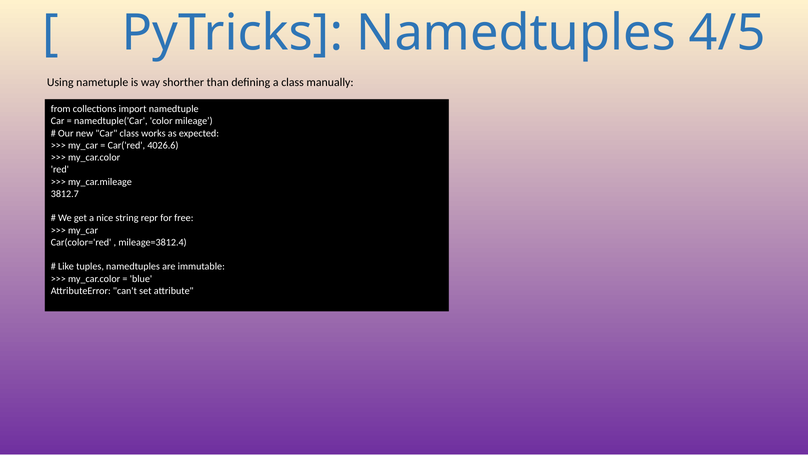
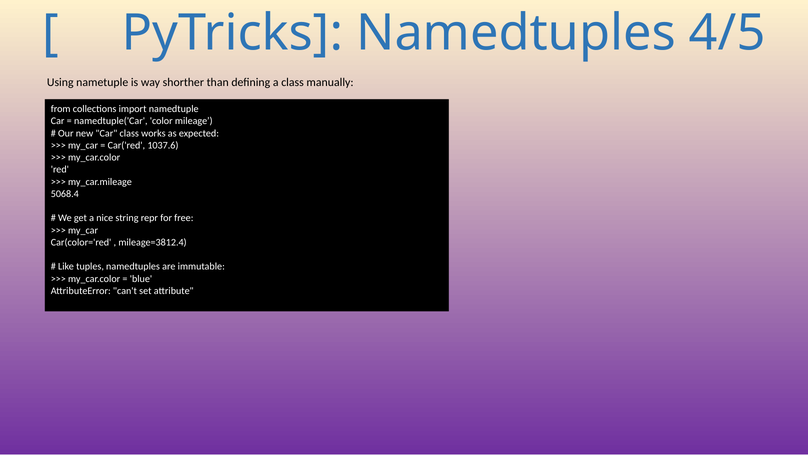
4026.6: 4026.6 -> 1037.6 (163, 145)
3812.7: 3812.7 -> 5068.4 (65, 194)
